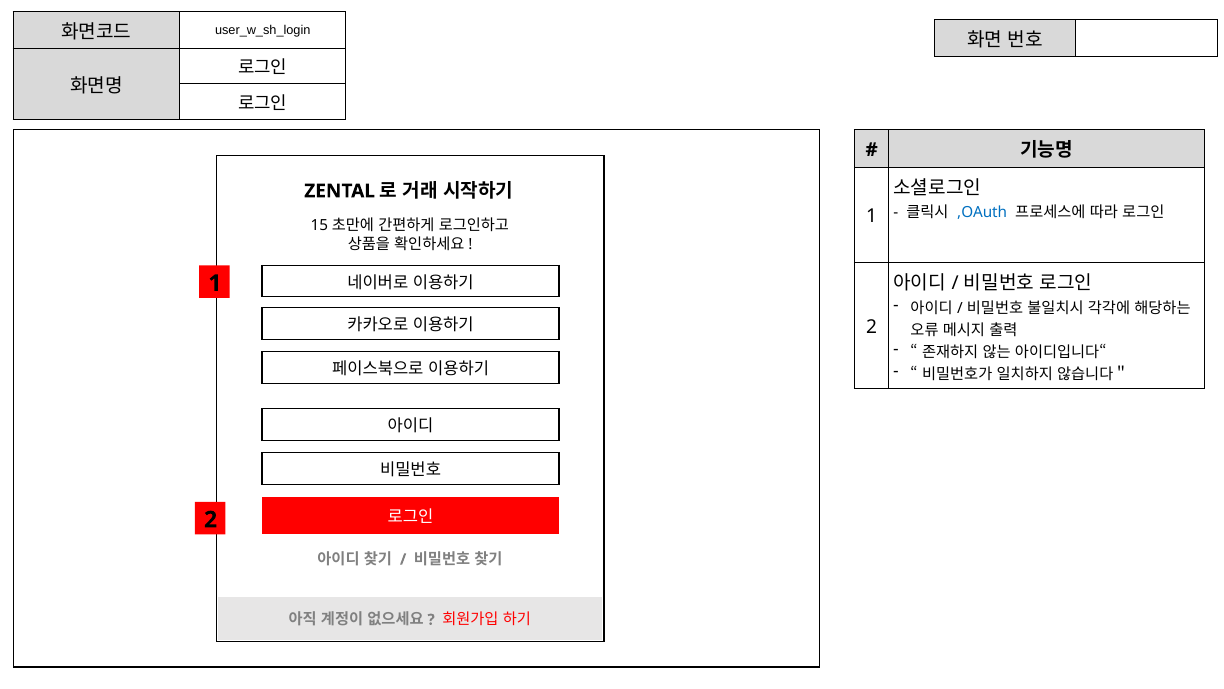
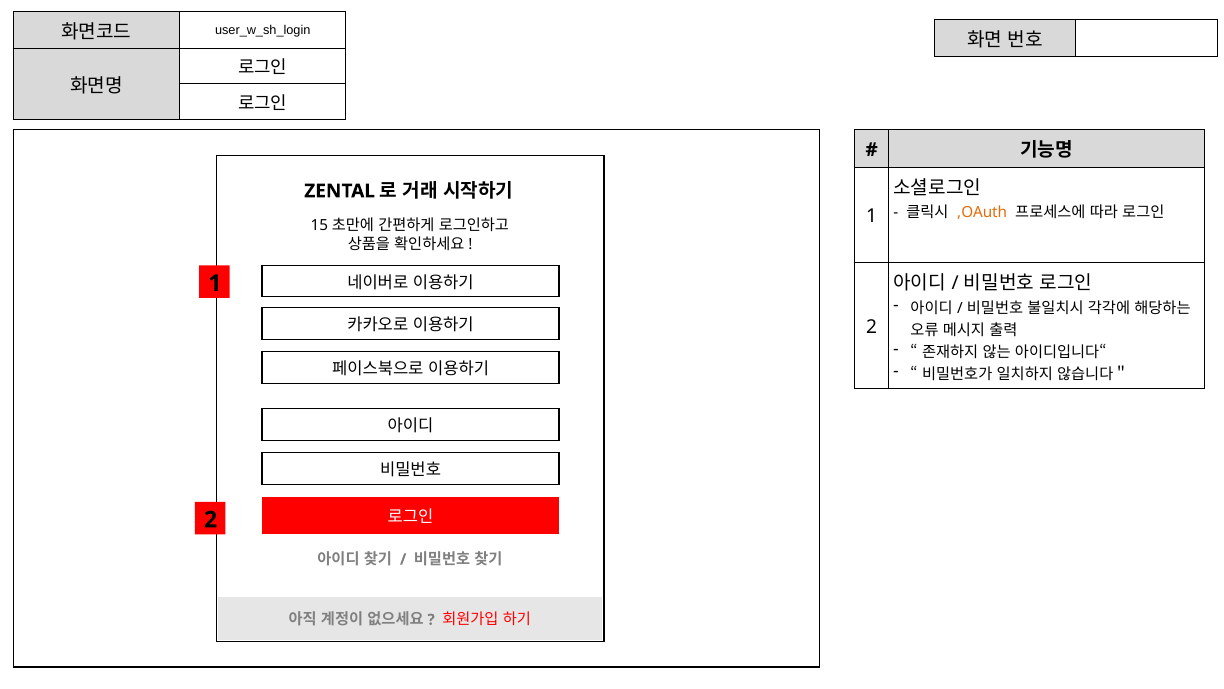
,OAuth colour: blue -> orange (982, 212)
